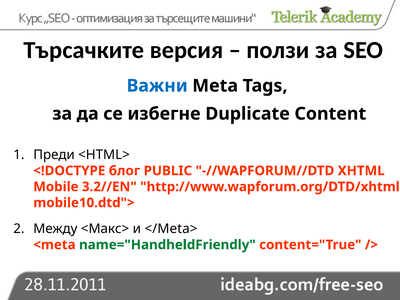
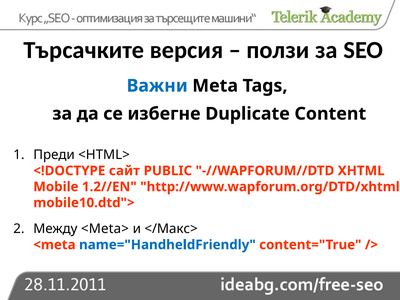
блог: блог -> сайт (124, 171)
3.2//EN: 3.2//EN -> 1.2//EN (109, 187)
<Макс>: <Макс> -> <Meta> (105, 229)
</Meta>: </Meta> -> </Макс> (171, 229)
name="HandheldFriendly colour: green -> blue (167, 245)
